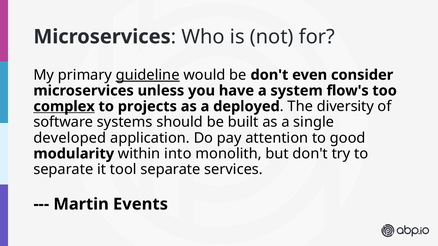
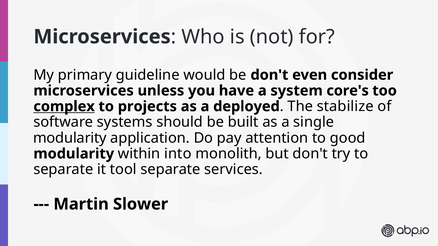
guideline underline: present -> none (148, 75)
flow's: flow's -> core's (348, 91)
diversity: diversity -> stabilize (345, 107)
developed: developed -> modularity (70, 138)
Events: Events -> Slower (141, 204)
